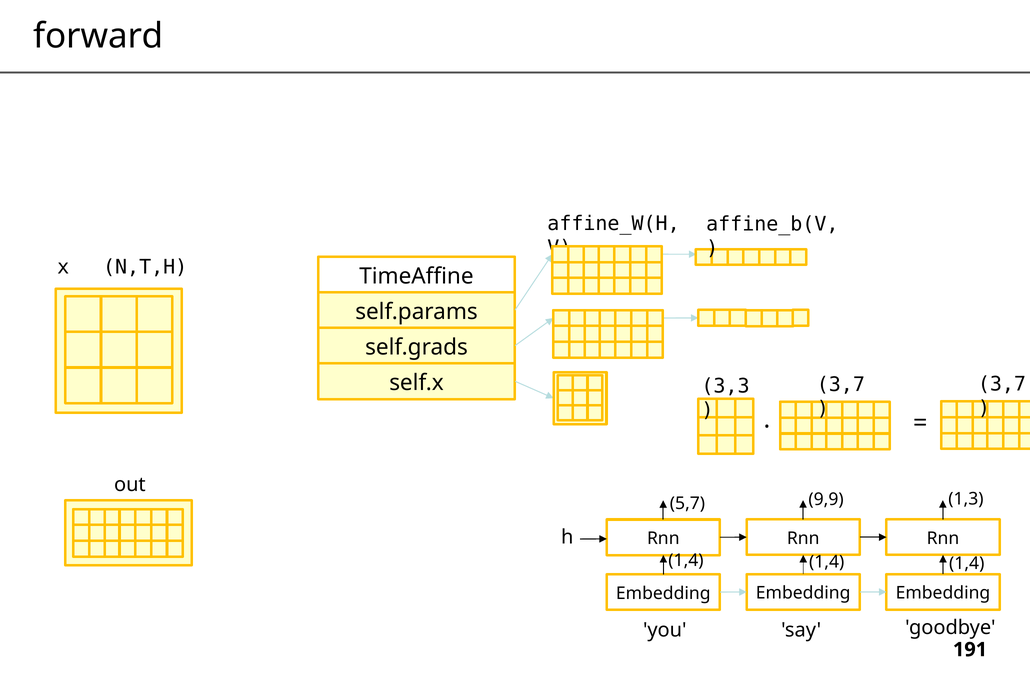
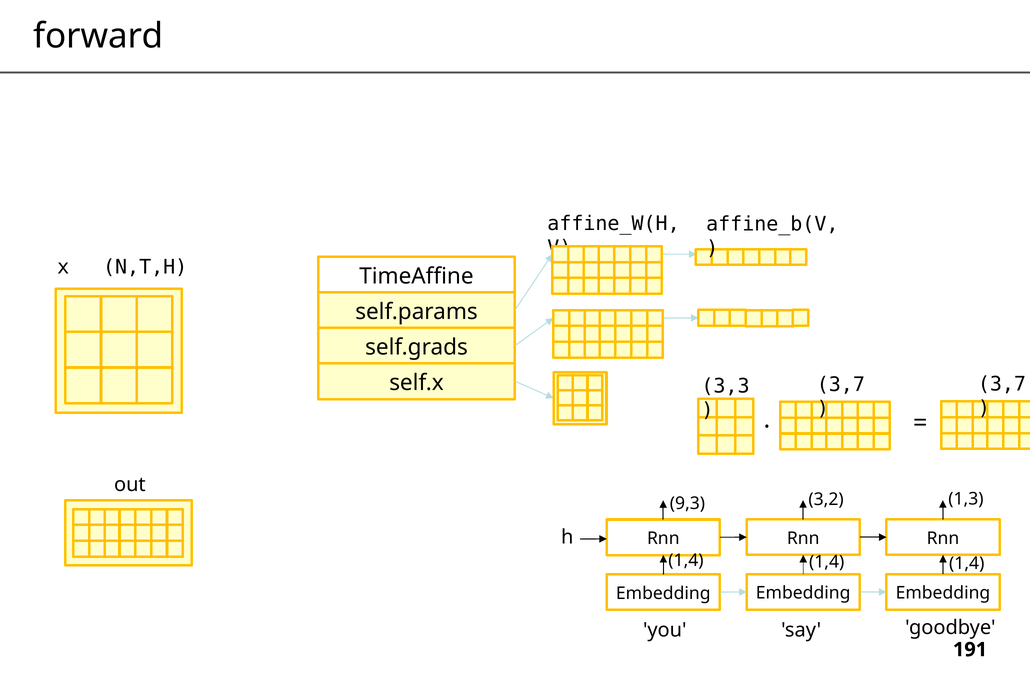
9,9: 9,9 -> 3,2 (826, 499)
5,7: 5,7 -> 9,3 (687, 503)
